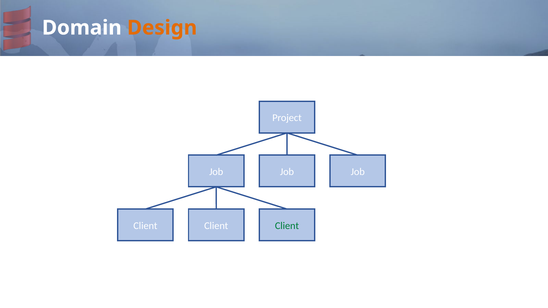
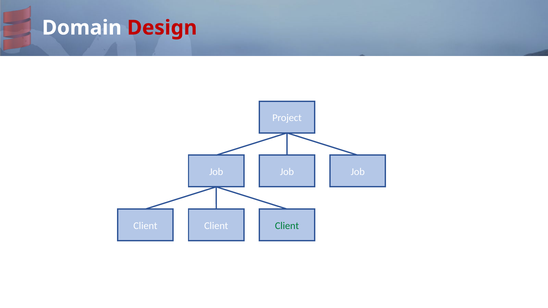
Design colour: orange -> red (162, 28)
